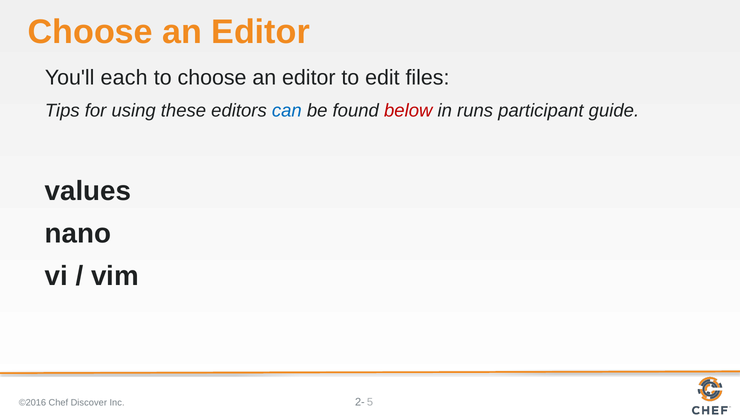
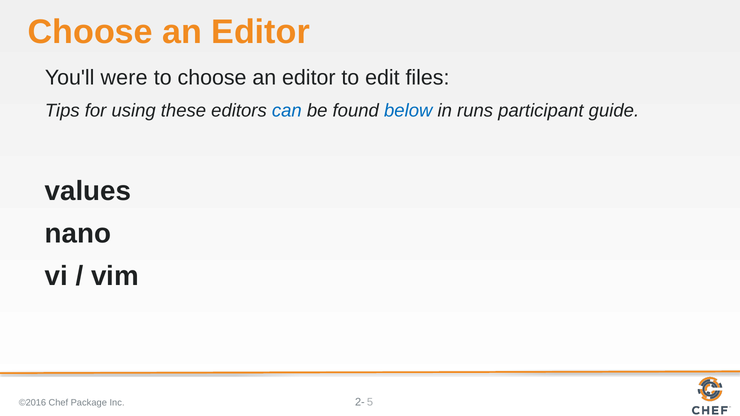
each: each -> were (124, 78)
below colour: red -> blue (408, 111)
Discover: Discover -> Package (89, 403)
